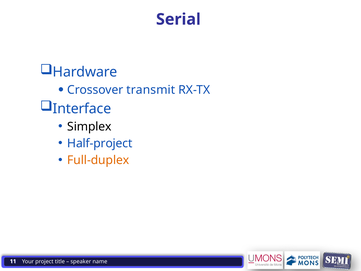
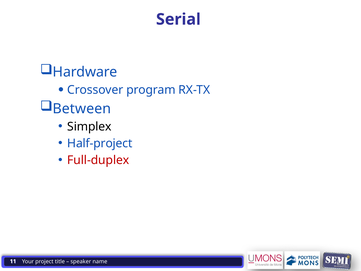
transmit: transmit -> program (151, 90)
Interface: Interface -> Between (82, 109)
Full-duplex colour: orange -> red (98, 160)
